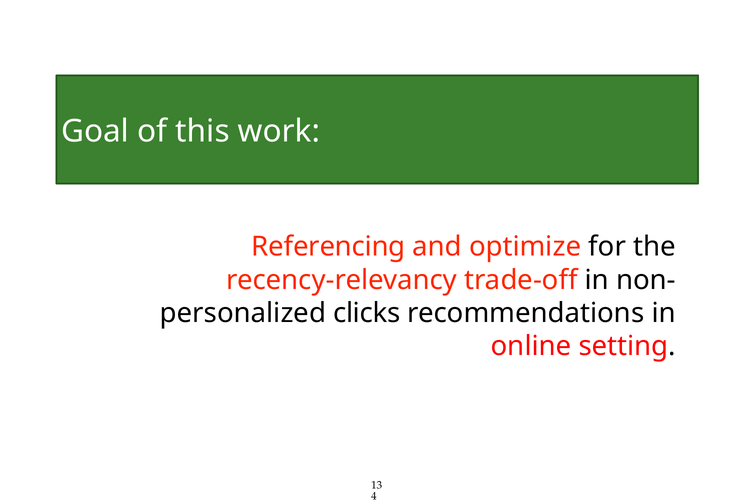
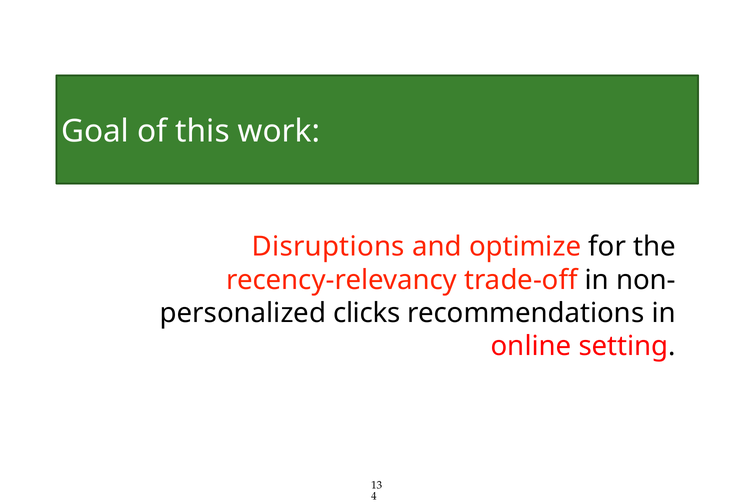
Referencing: Referencing -> Disruptions (328, 247)
